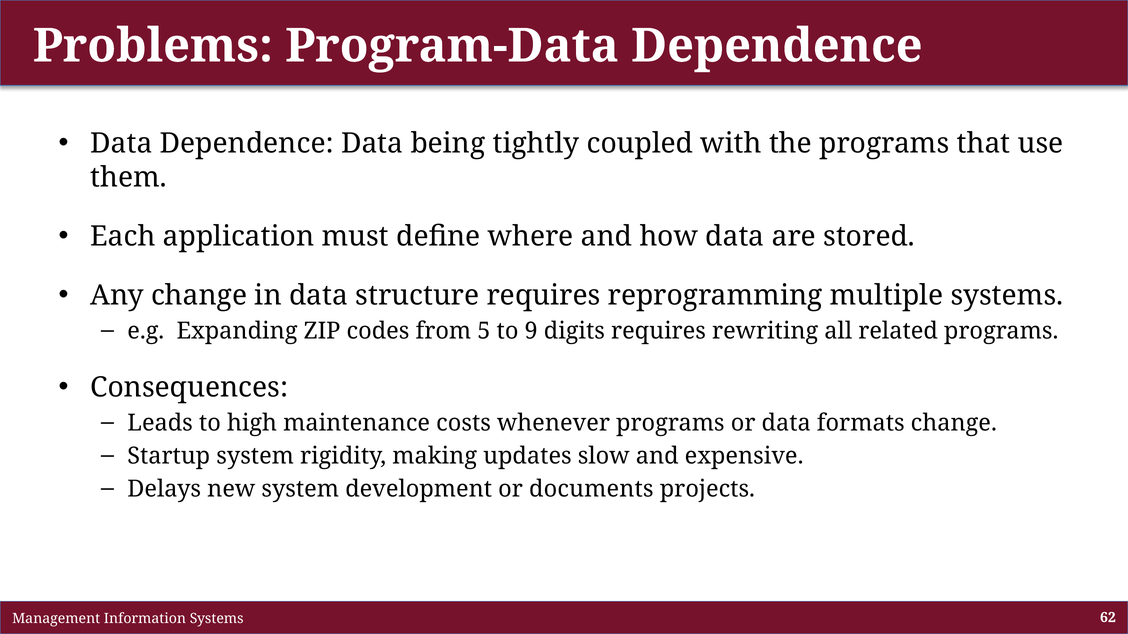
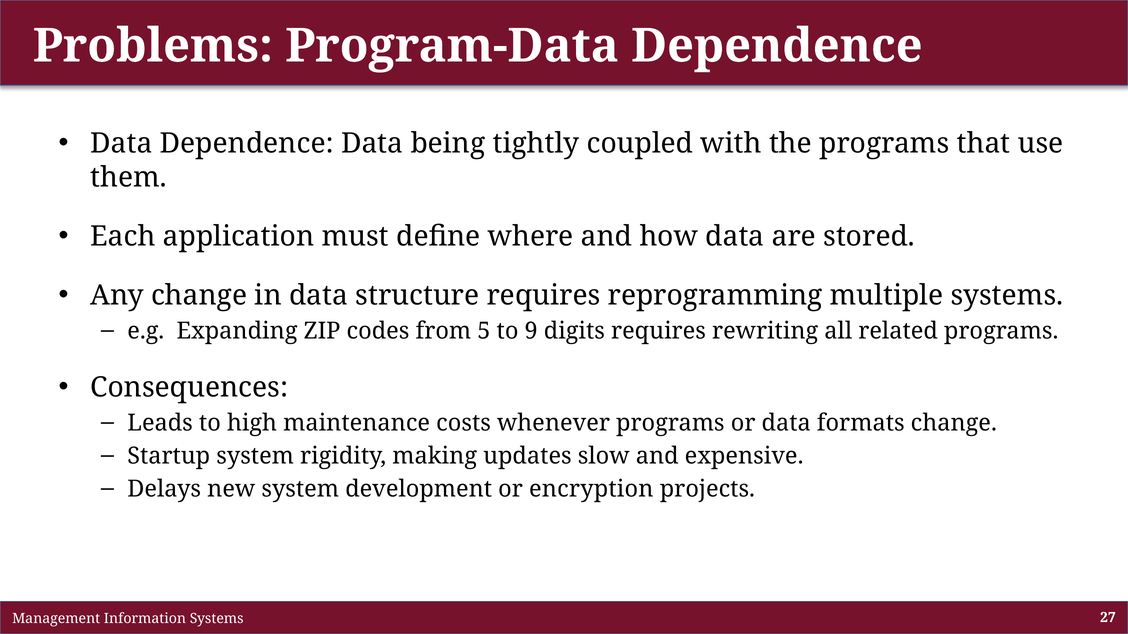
documents: documents -> encryption (591, 489)
62: 62 -> 27 (1108, 618)
